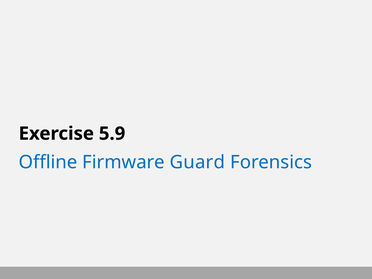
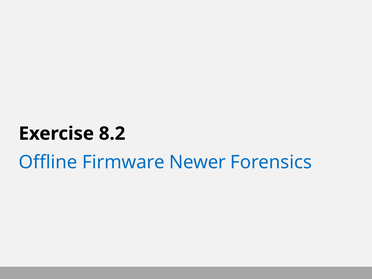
5.9: 5.9 -> 8.2 (112, 134)
Guard: Guard -> Newer (197, 162)
